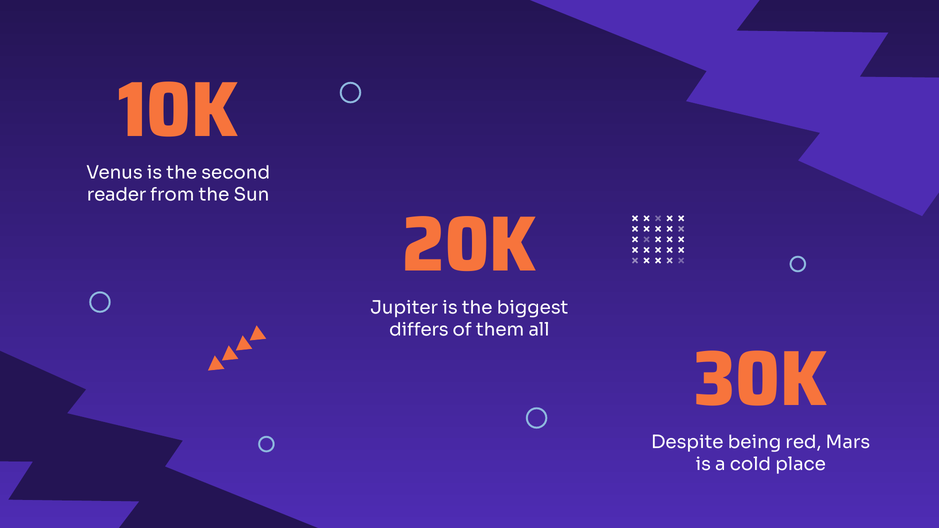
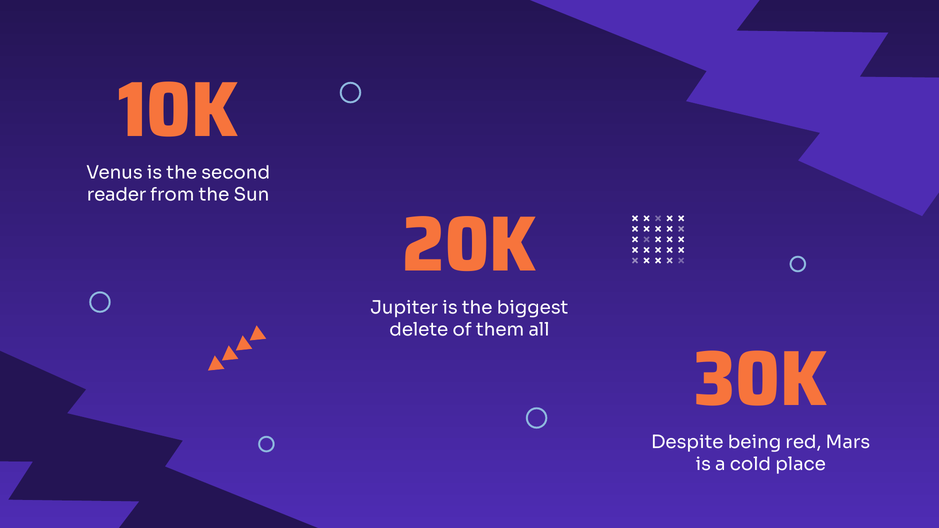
differs: differs -> delete (419, 330)
